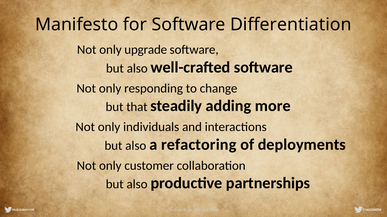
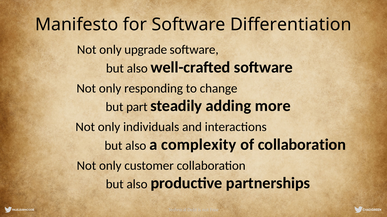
that: that -> part (137, 107)
refactoring: refactoring -> complexity (199, 145)
of deployments: deployments -> collaboration (302, 145)
